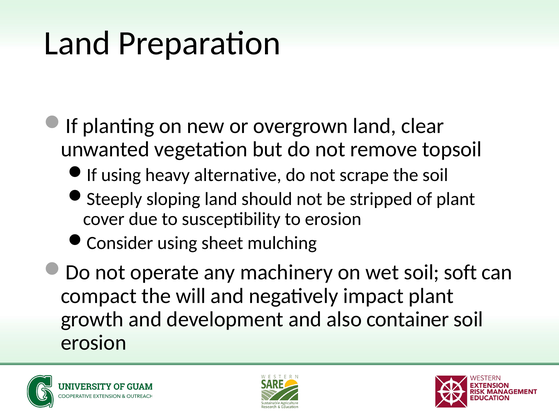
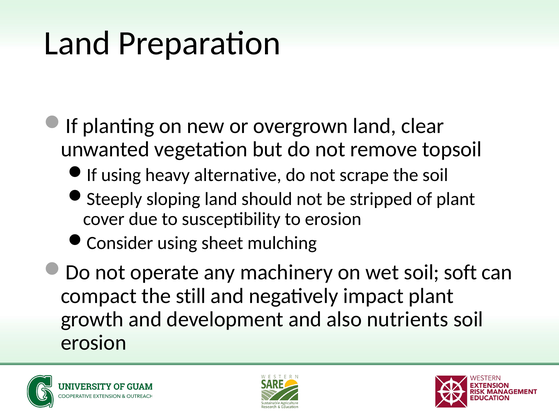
will: will -> still (191, 296)
container: container -> nutrients (408, 320)
